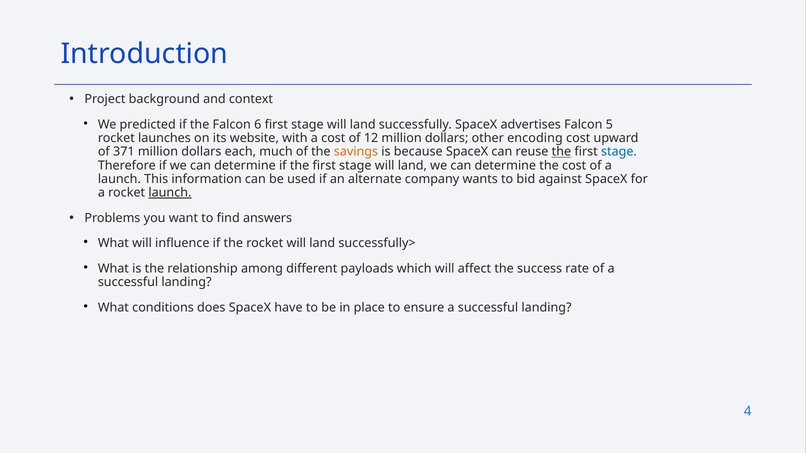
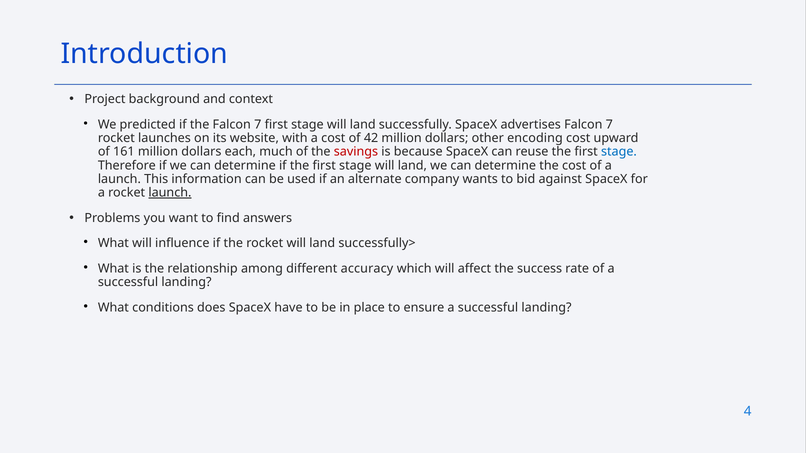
the Falcon 6: 6 -> 7 (258, 125)
advertises Falcon 5: 5 -> 7 (609, 125)
12: 12 -> 42 (371, 138)
371: 371 -> 161 (124, 152)
savings colour: orange -> red (356, 152)
the underline: present -> none (561, 152)
payloads: payloads -> accuracy (367, 269)
